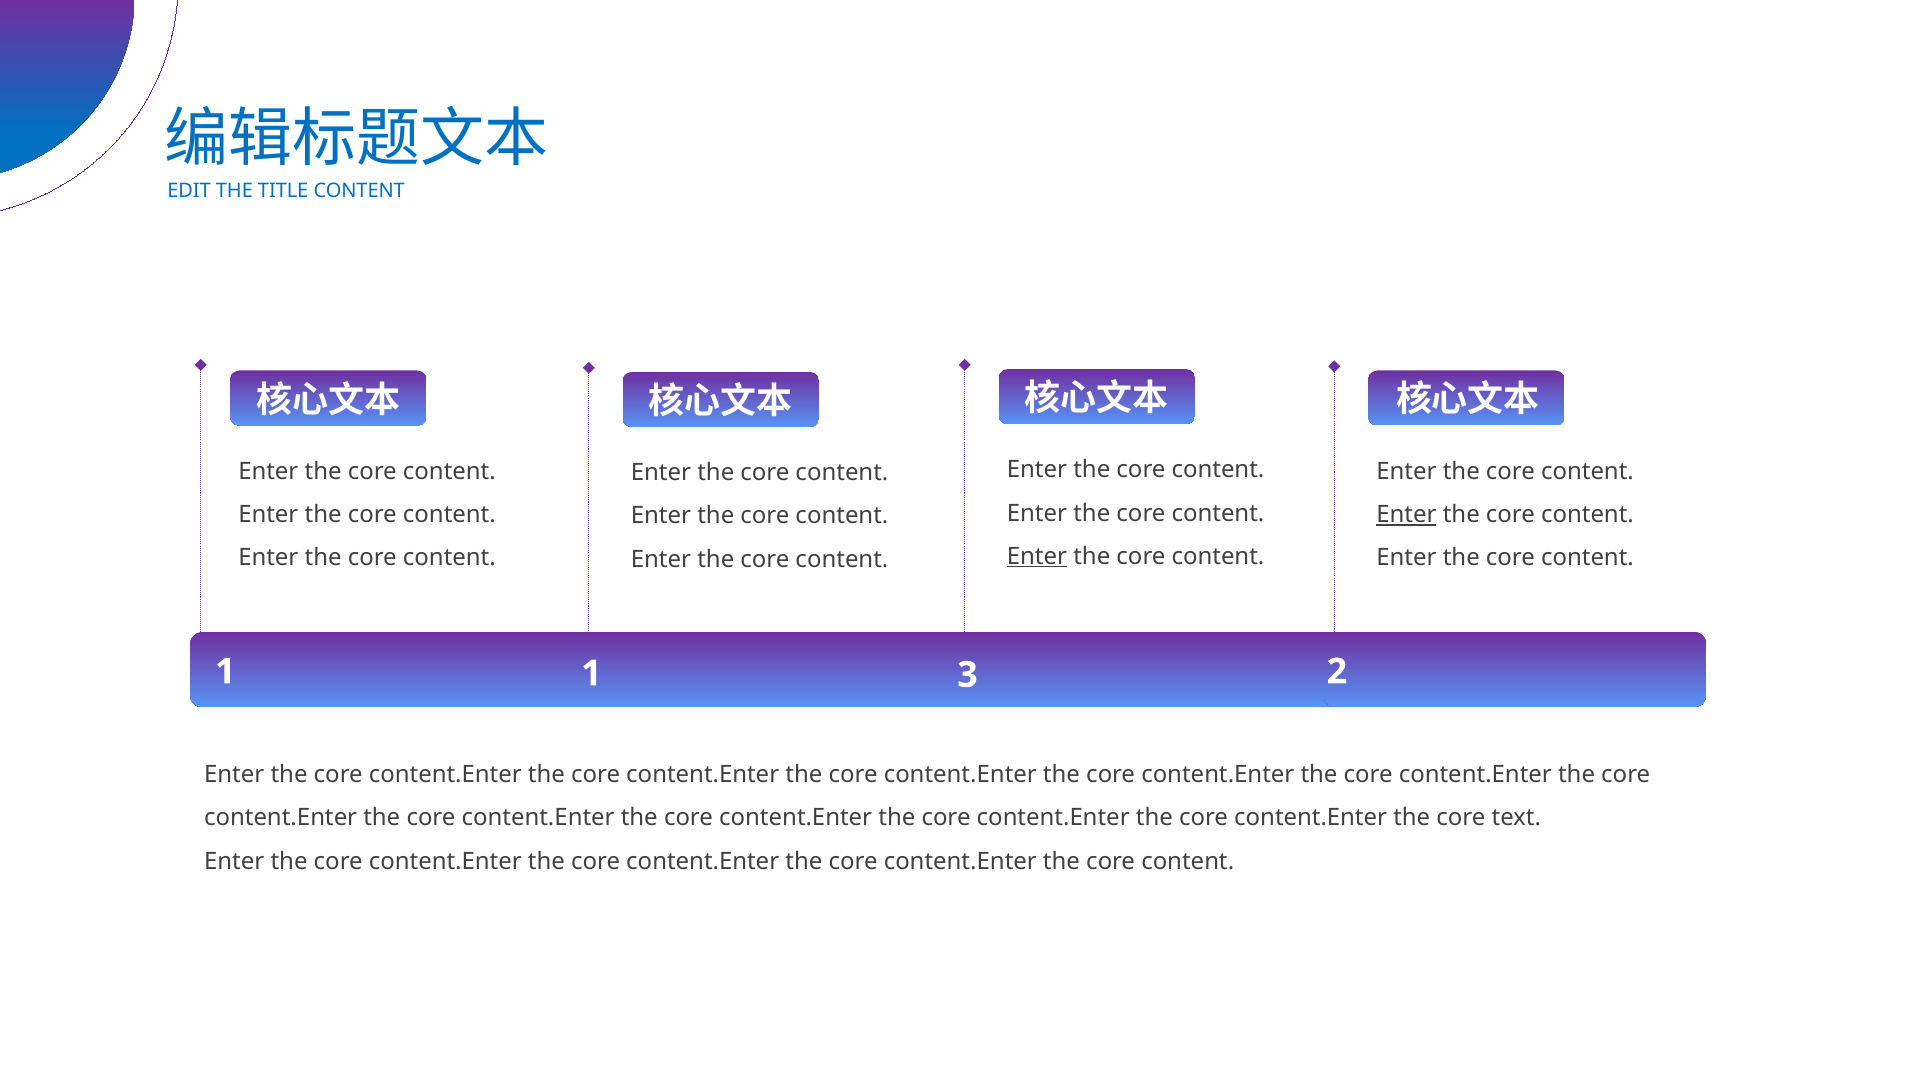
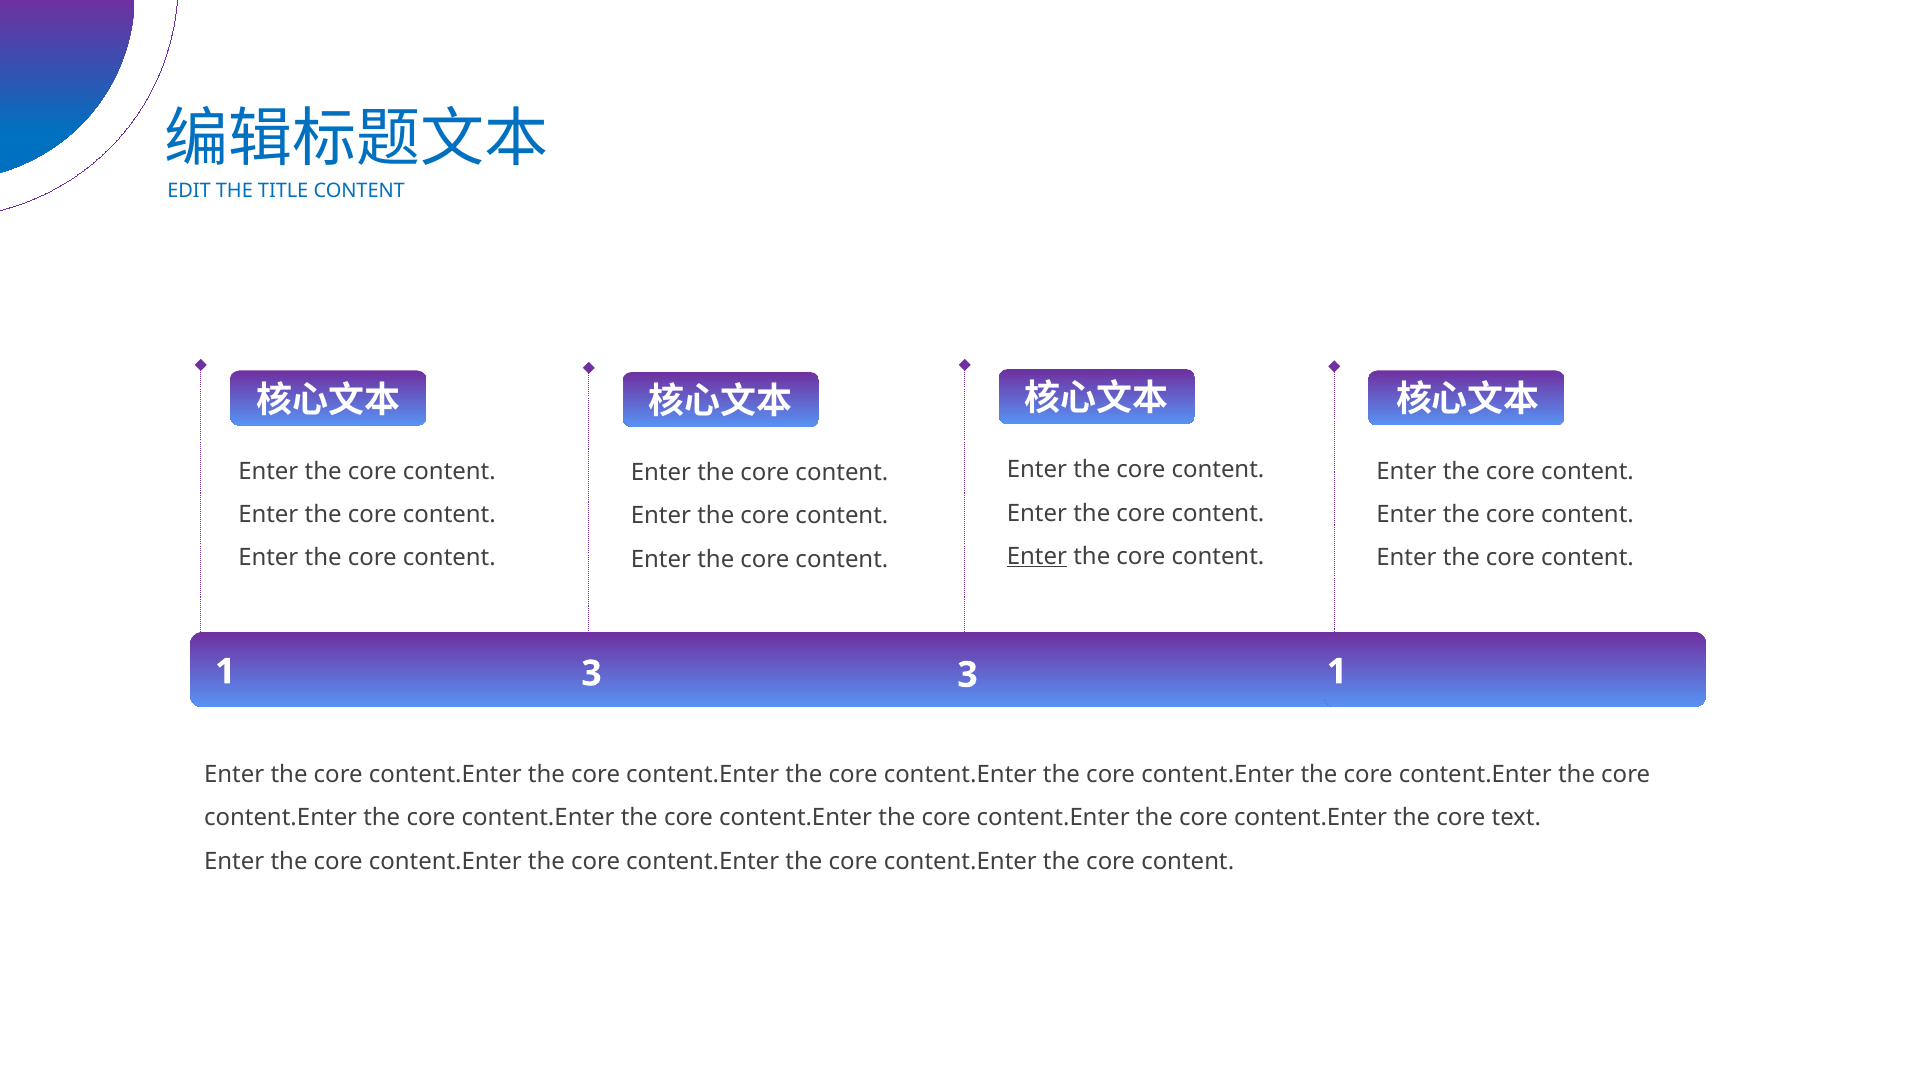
Enter underline: present -> none (1406, 515)
1 1: 1 -> 3 (591, 674)
3 2: 2 -> 1 (1337, 672)
